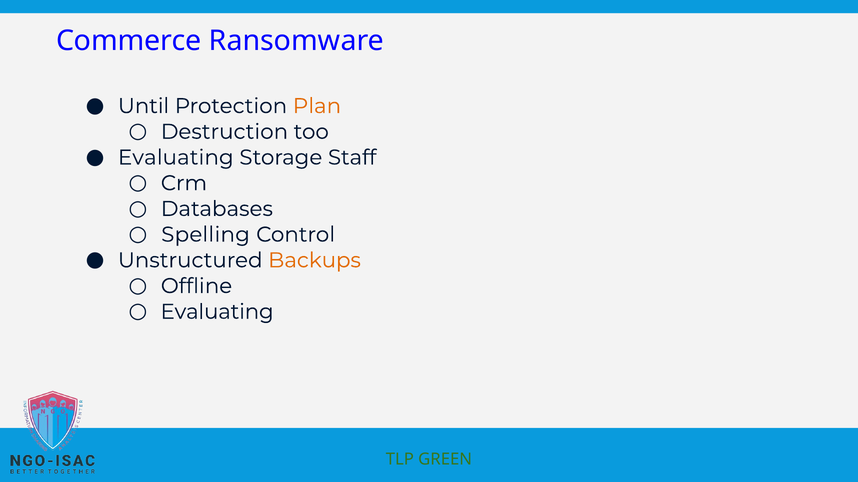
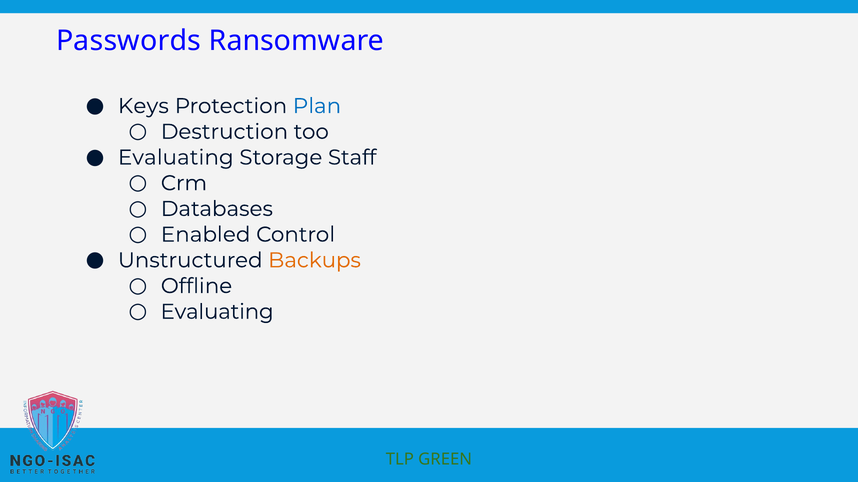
Commerce: Commerce -> Passwords (129, 41)
Until: Until -> Keys (143, 106)
Plan colour: orange -> blue (317, 106)
Spelling: Spelling -> Enabled (206, 235)
